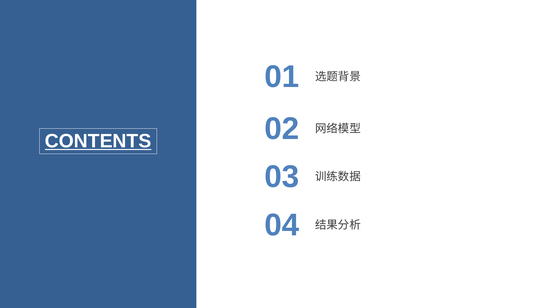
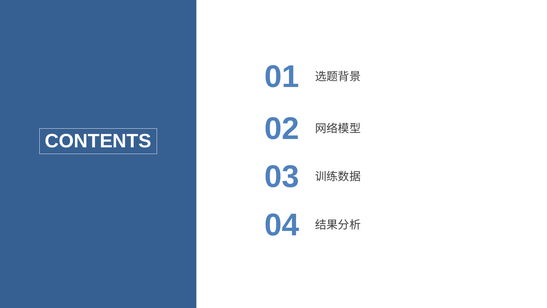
CONTENTS underline: present -> none (98, 141)
